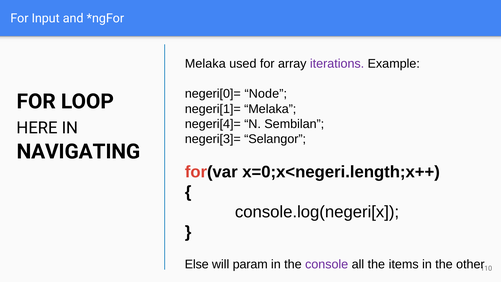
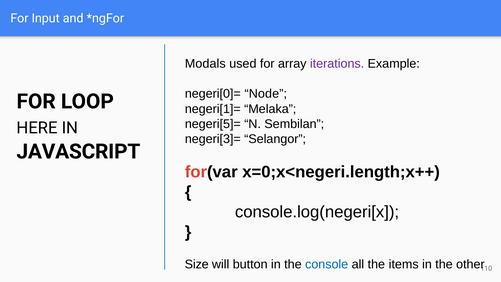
Melaka: Melaka -> Modals (205, 64)
negeri[4]=: negeri[4]= -> negeri[5]= (213, 124)
NAVIGATING: NAVIGATING -> JAVASCRIPT (78, 152)
Else: Else -> Size (197, 264)
param: param -> button (250, 264)
console colour: purple -> blue (327, 264)
